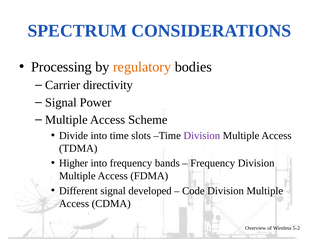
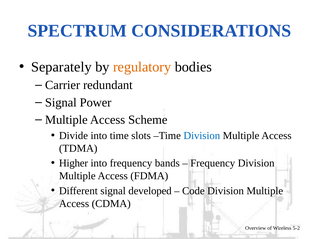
Processing: Processing -> Separately (61, 67)
directivity: directivity -> redundant (108, 85)
Division colour: purple -> blue (202, 136)
